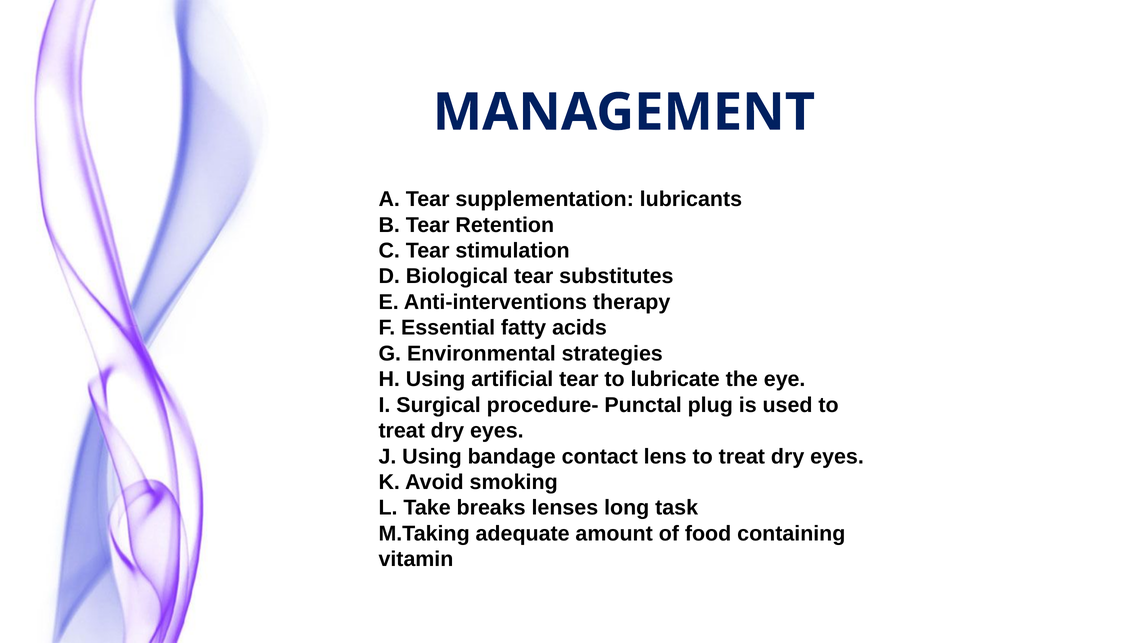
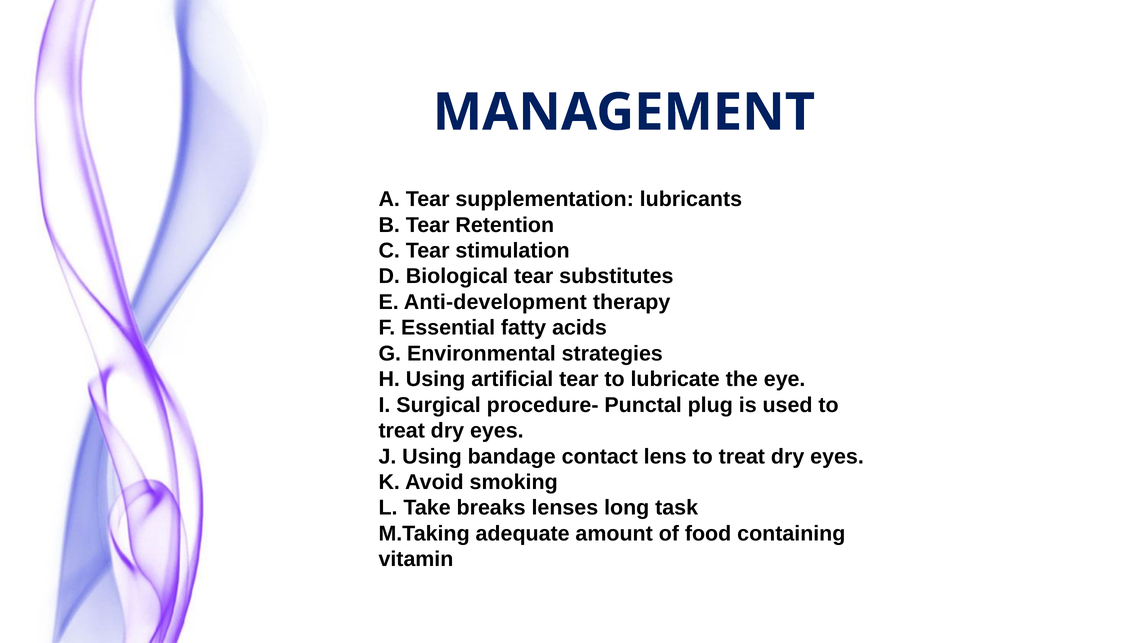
Anti-interventions: Anti-interventions -> Anti-development (495, 302)
